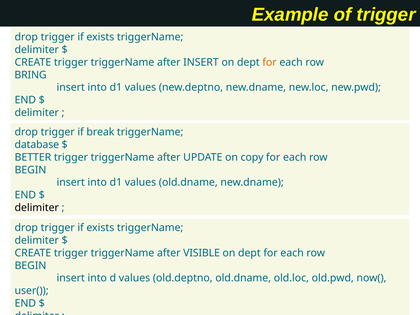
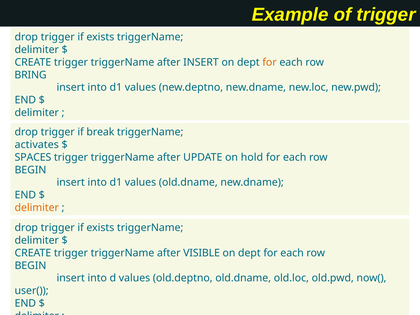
database: database -> activates (37, 145)
BETTER: BETTER -> SPACES (33, 157)
copy: copy -> hold (252, 157)
delimiter colour: black -> orange (37, 208)
